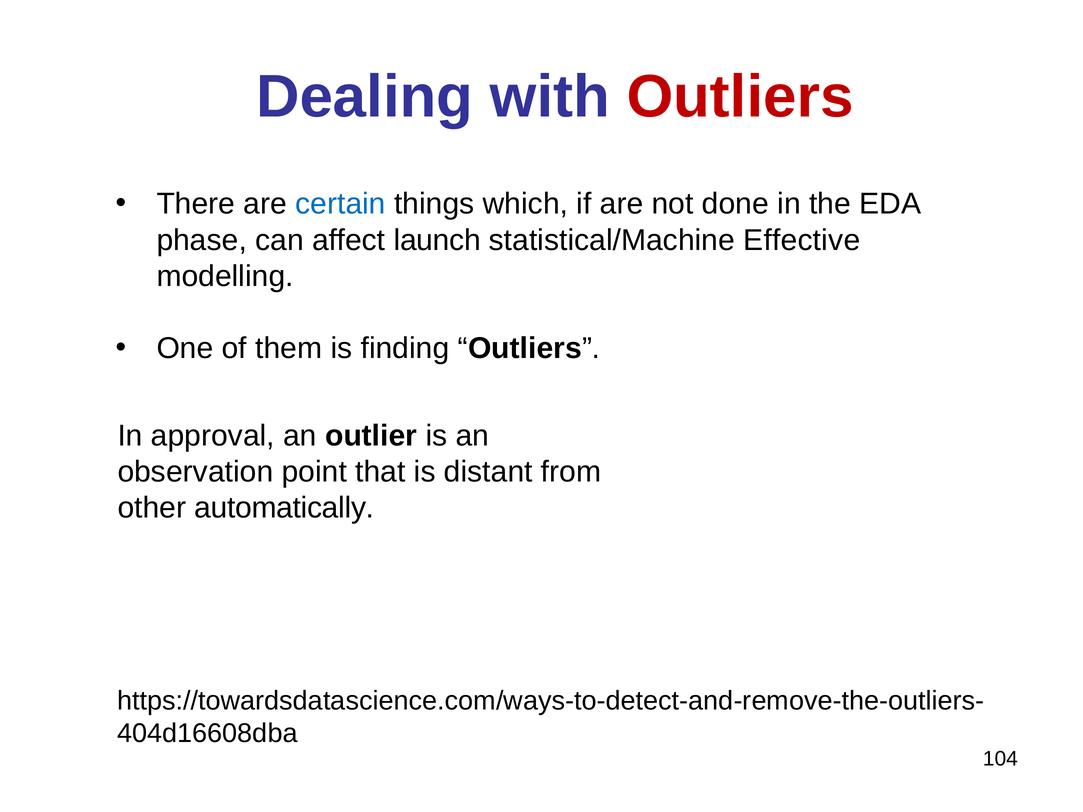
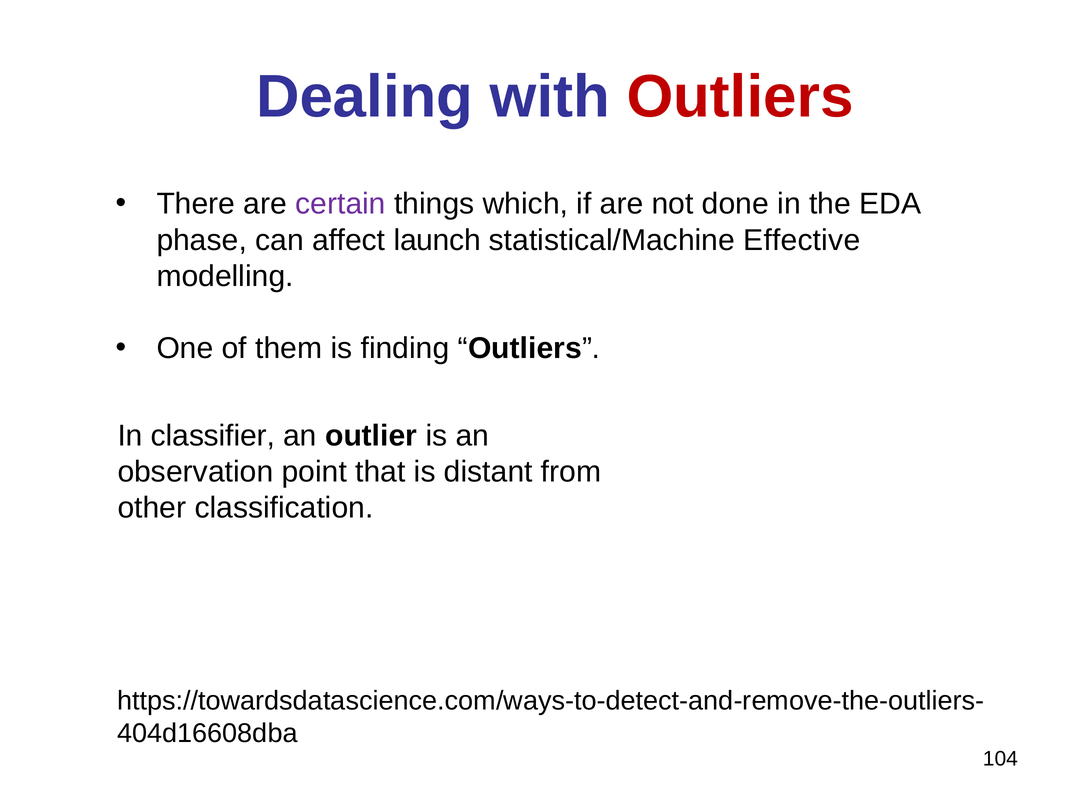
certain colour: blue -> purple (341, 204)
approval: approval -> classifier (213, 436)
automatically: automatically -> classification (284, 508)
